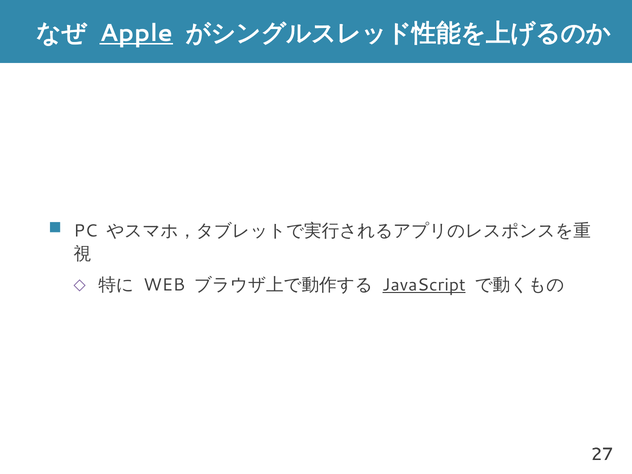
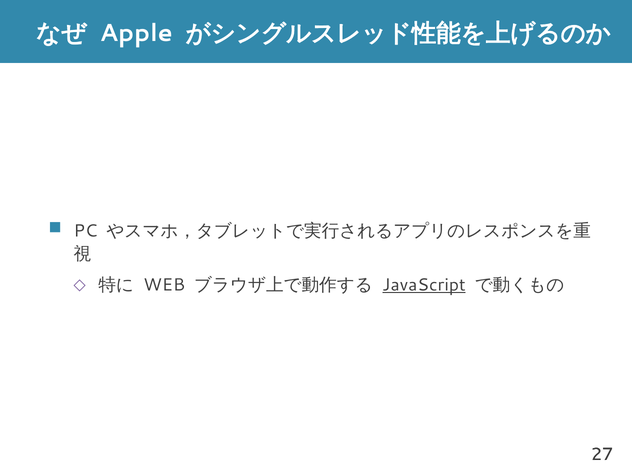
Apple underline: present -> none (136, 33)
